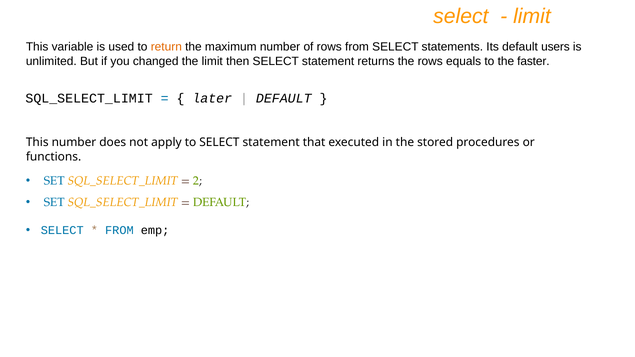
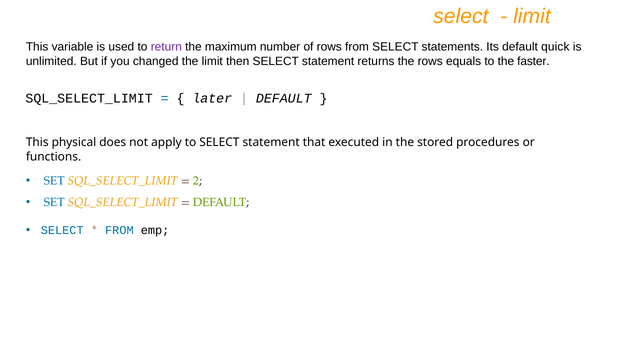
return colour: orange -> purple (166, 47)
users: users -> quick (555, 47)
This number: number -> physical (74, 143)
